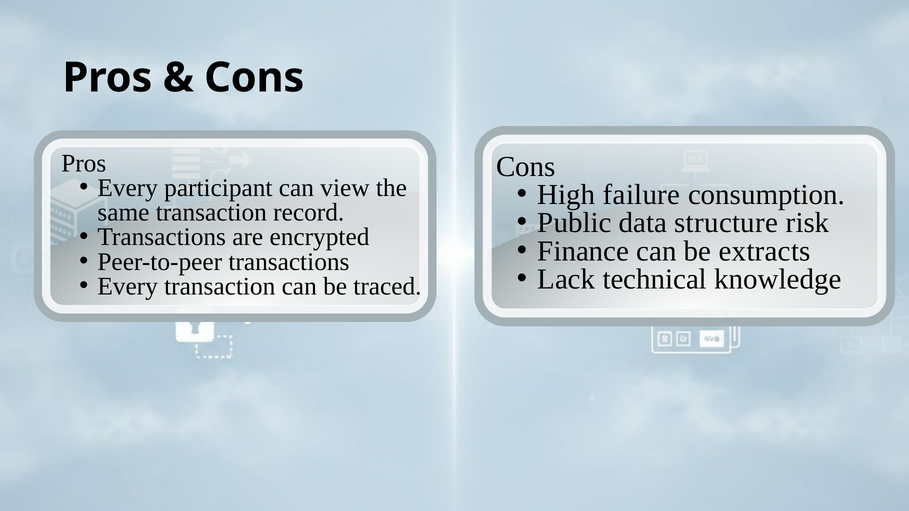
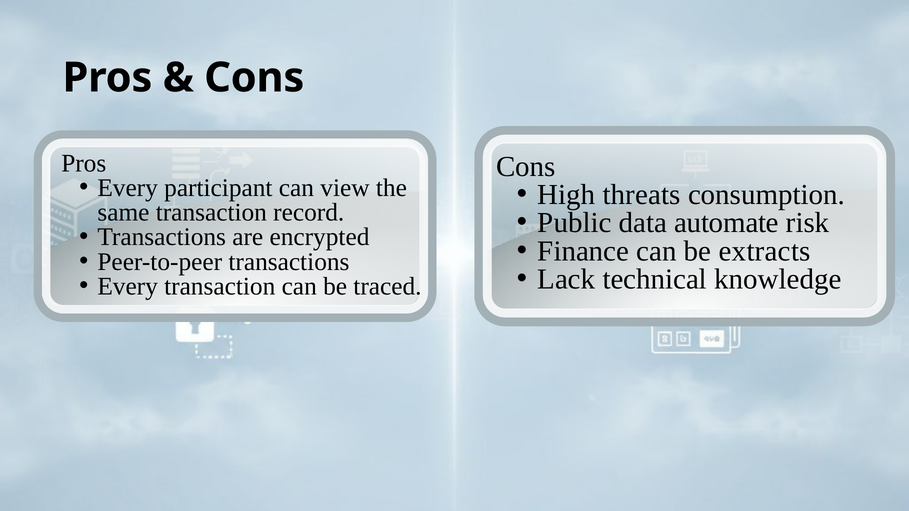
failure: failure -> threats (642, 195)
structure: structure -> automate (726, 223)
